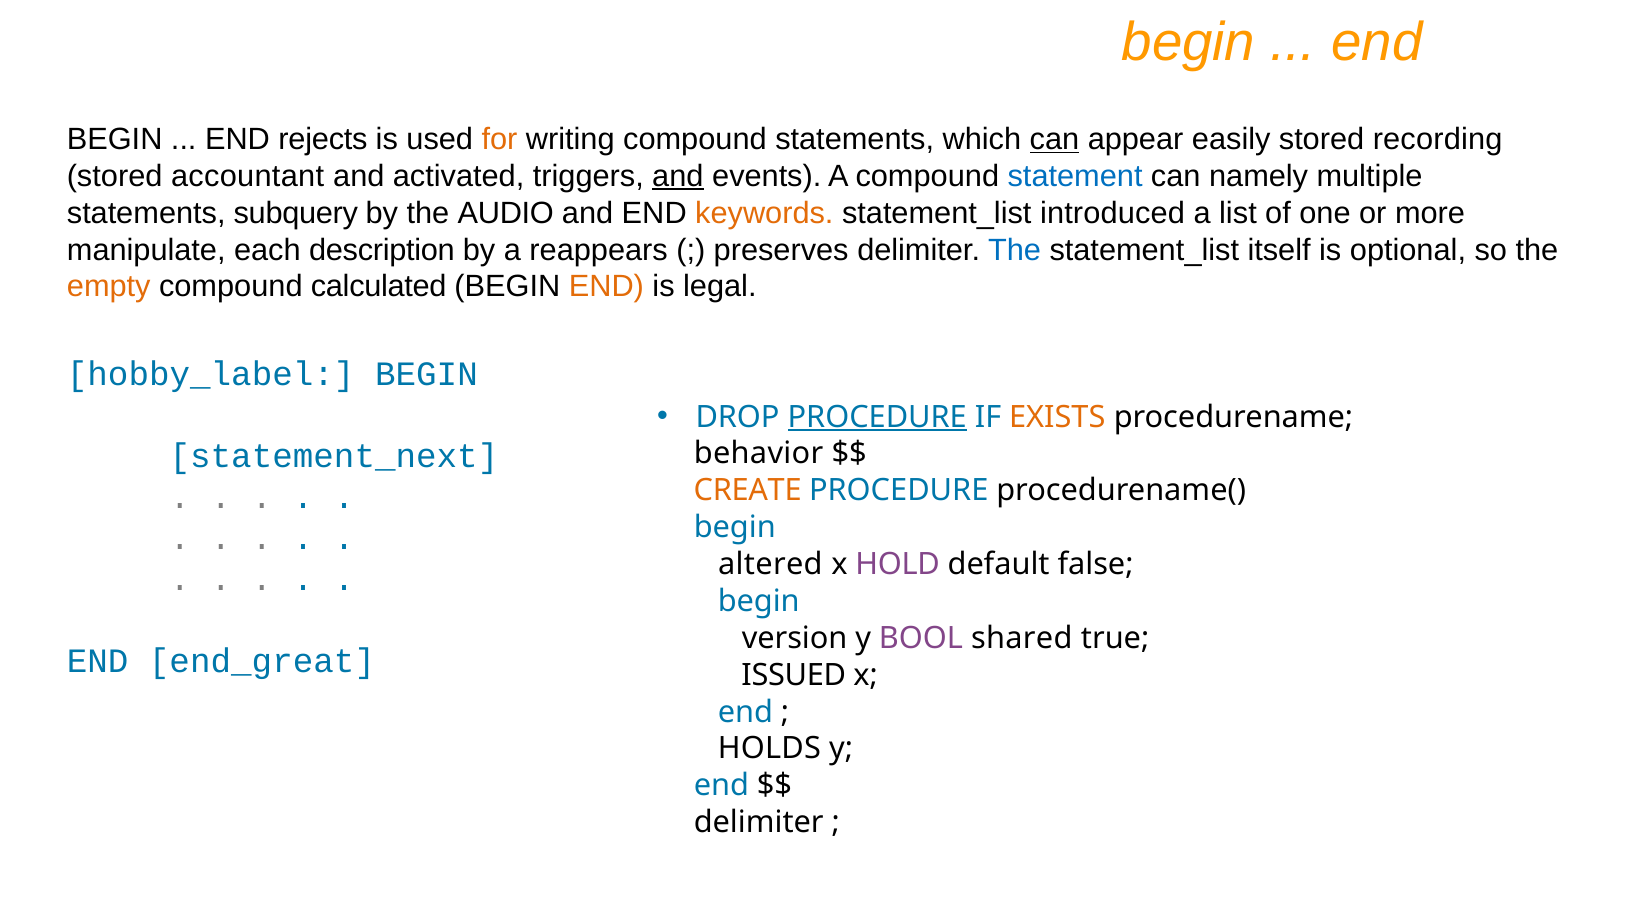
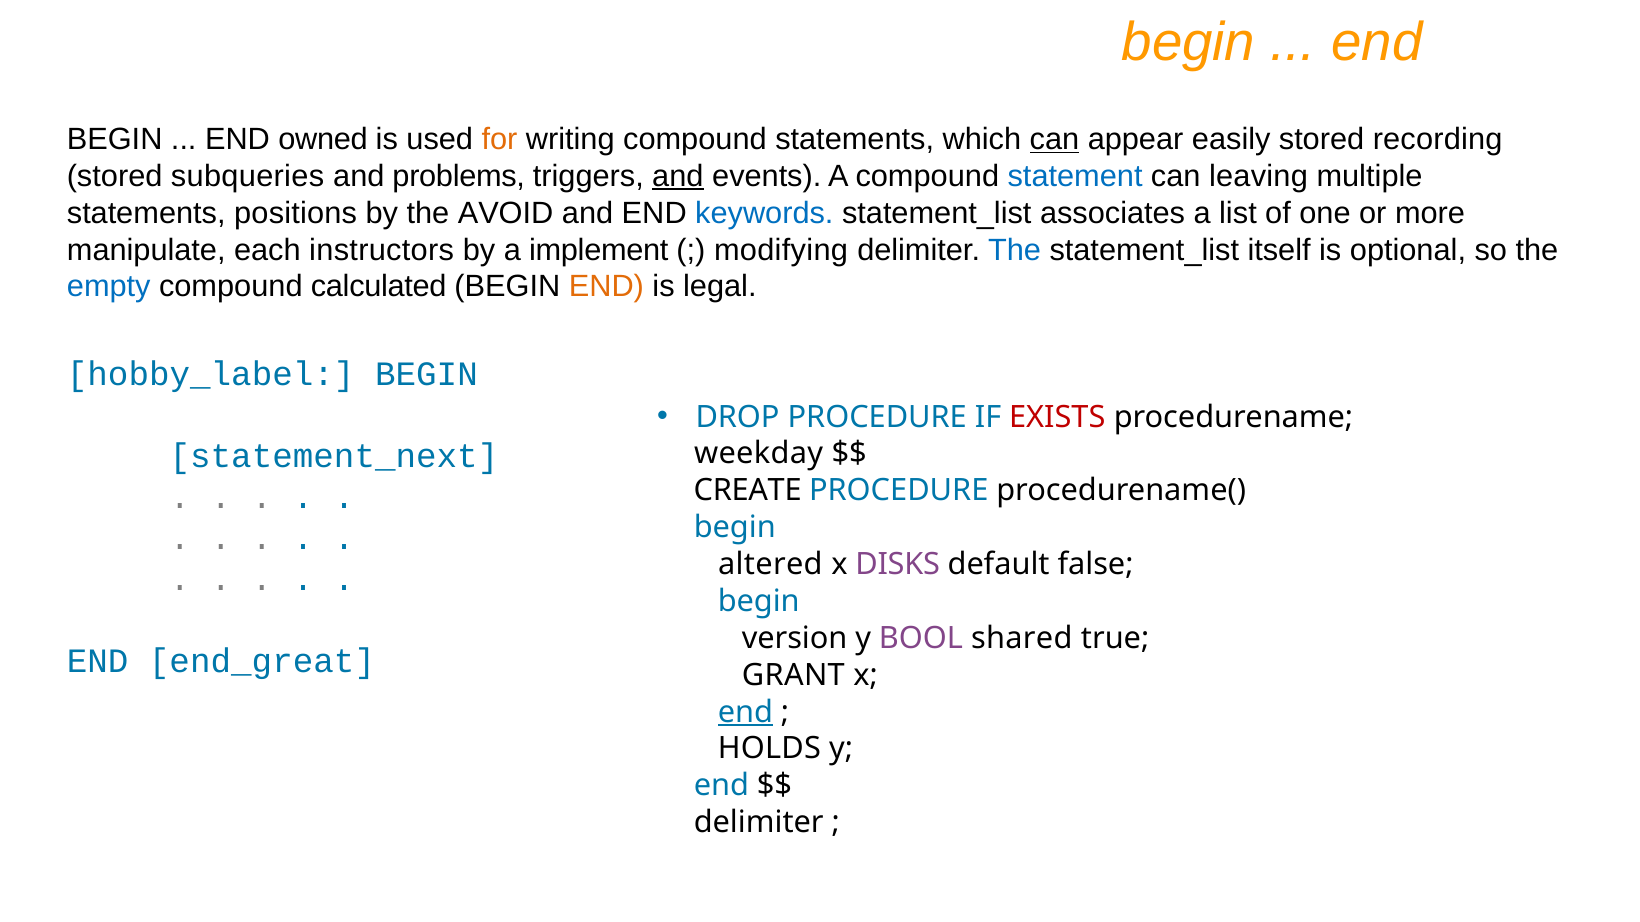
rejects: rejects -> owned (323, 139)
accountant: accountant -> subqueries (248, 176)
activated: activated -> problems (459, 176)
namely: namely -> leaving (1258, 176)
subquery: subquery -> positions (296, 213)
AUDIO: AUDIO -> AVOID (506, 213)
keywords colour: orange -> blue (764, 213)
introduced: introduced -> associates (1113, 213)
description: description -> instructors (382, 250)
reappears: reappears -> implement (599, 250)
preserves: preserves -> modifying (781, 250)
empty colour: orange -> blue (109, 287)
PROCEDURE underline: present -> none (877, 417)
EXISTS colour: orange -> red (1057, 417)
behavior: behavior -> weekday (759, 454)
CREATE colour: orange -> black (748, 491)
HOLD: HOLD -> DISKS (898, 565)
ISSUED: ISSUED -> GRANT (793, 675)
end underline: none -> present (745, 712)
